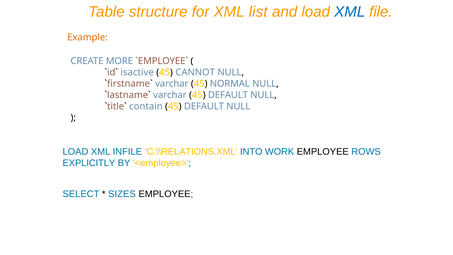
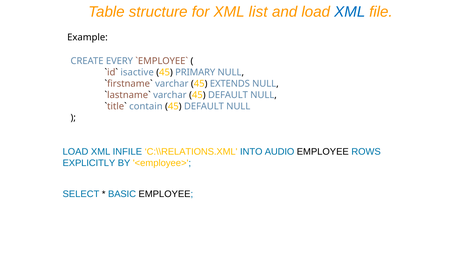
Example colour: orange -> black (87, 37)
MORE: MORE -> EVERY (119, 61)
CANNOT: CANNOT -> PRIMARY (195, 72)
NORMAL: NORMAL -> EXTENDS (230, 84)
WORK: WORK -> AUDIO (280, 152)
SIZES: SIZES -> BASIC (122, 194)
